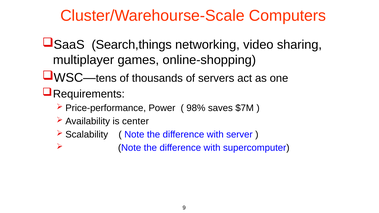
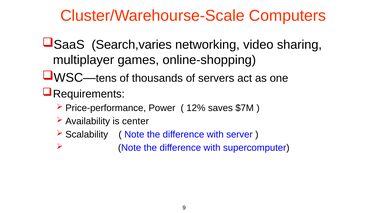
Search,things: Search,things -> Search,varies (132, 45)
98%: 98% -> 12% (196, 108)
